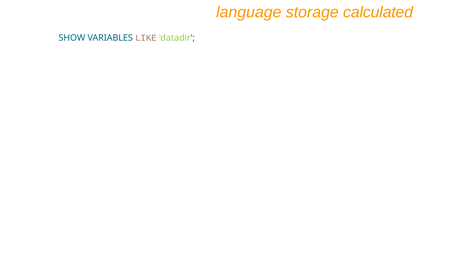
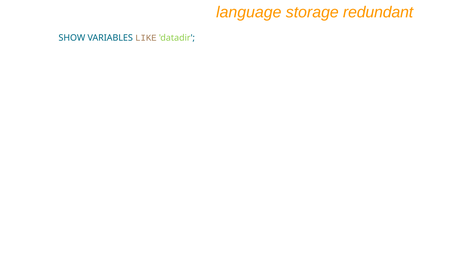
calculated: calculated -> redundant (378, 12)
